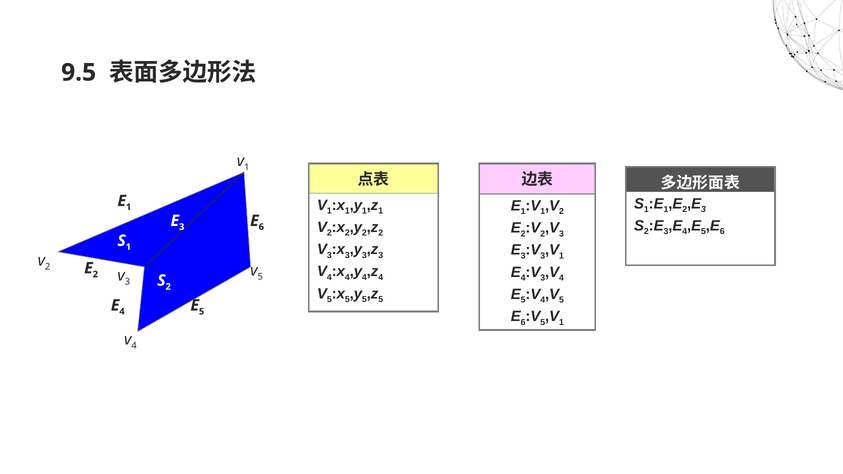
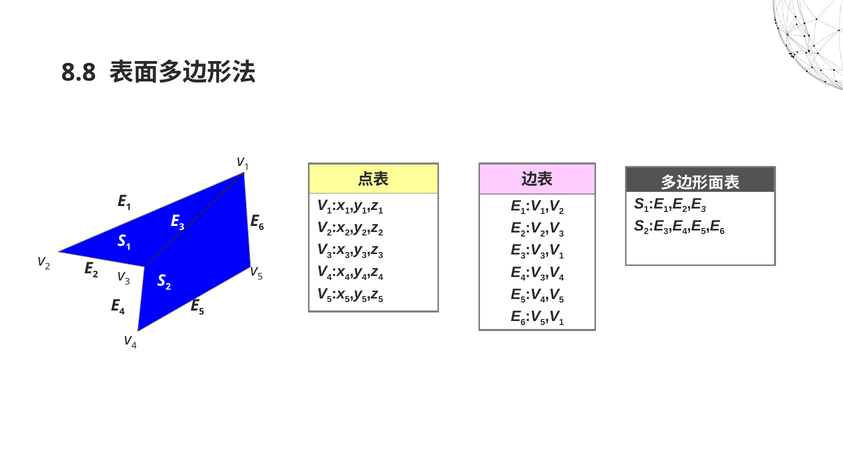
9.5: 9.5 -> 8.8 (79, 73)
